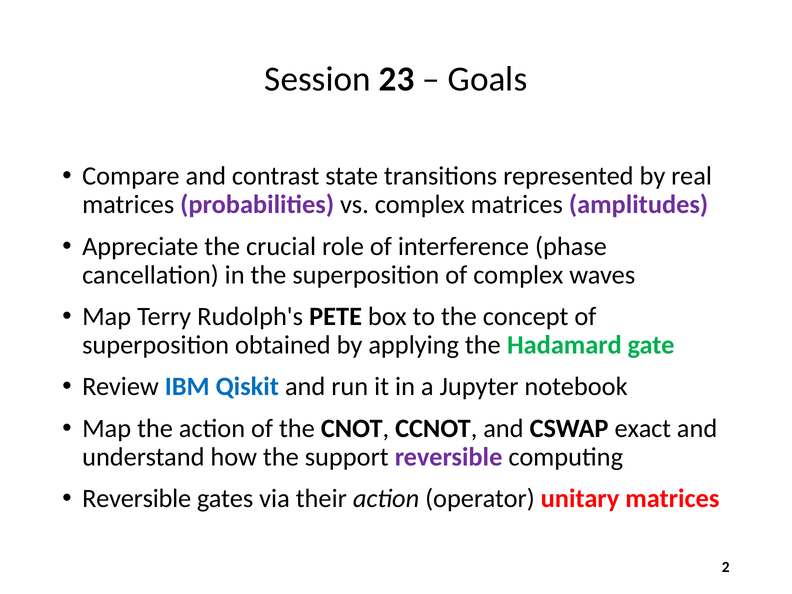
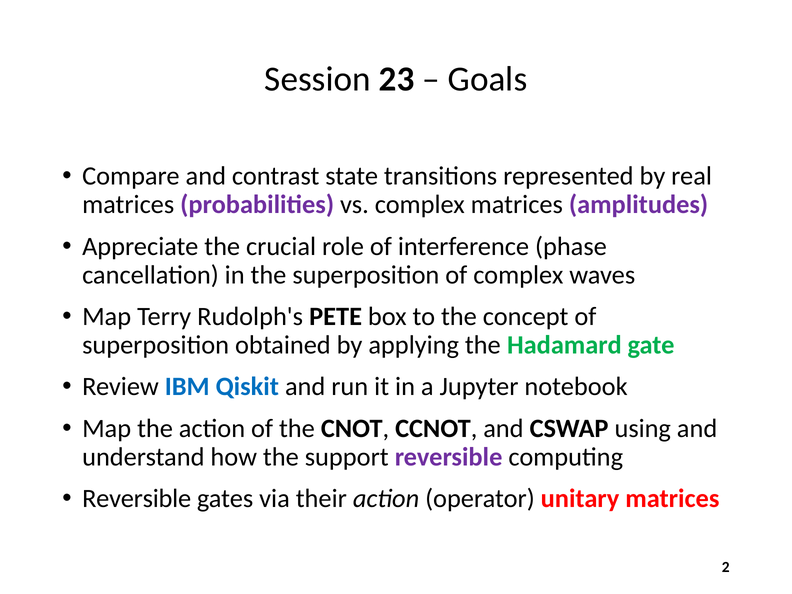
exact: exact -> using (643, 428)
